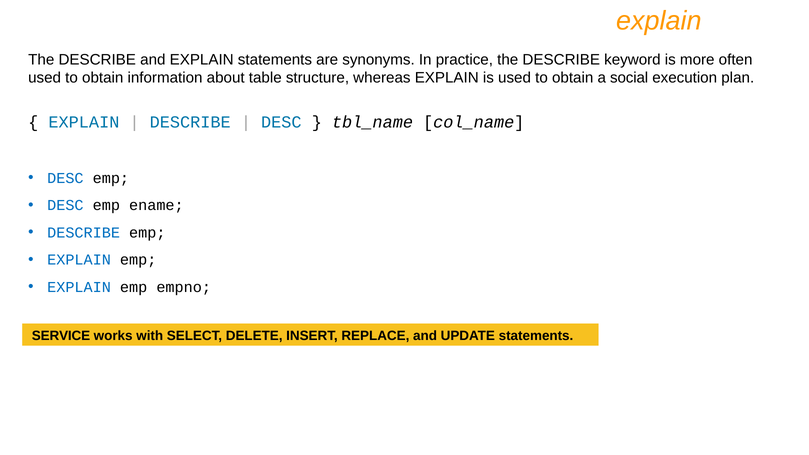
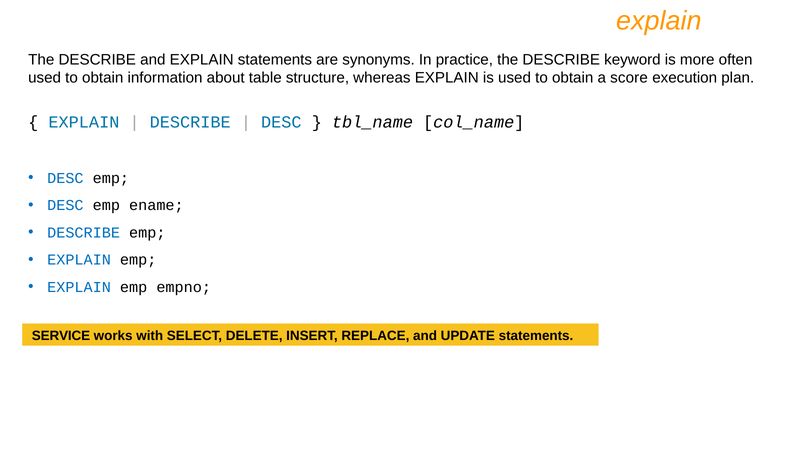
social: social -> score (629, 78)
